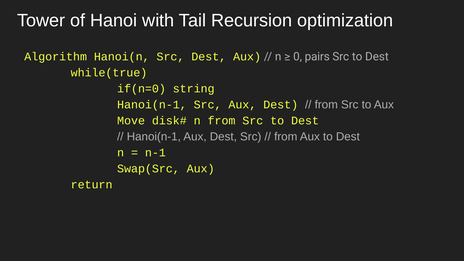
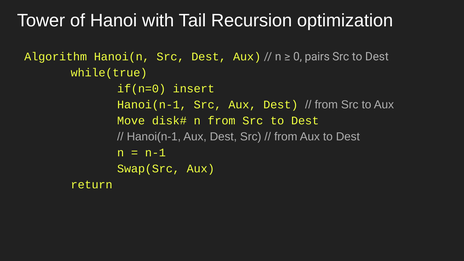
string: string -> insert (194, 89)
